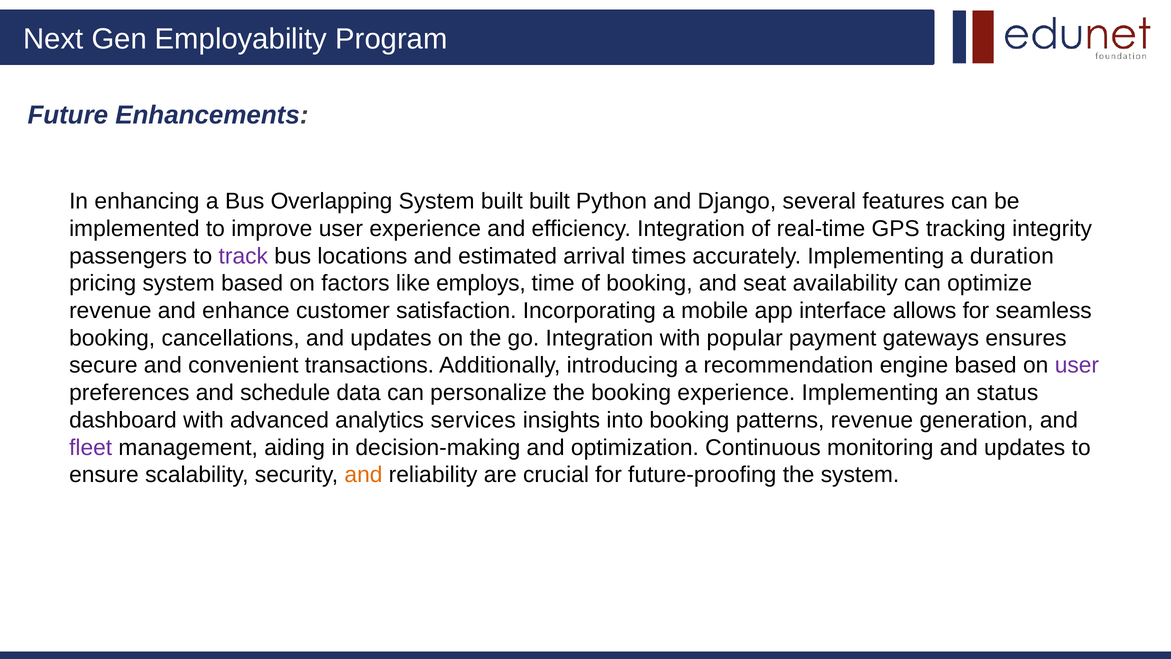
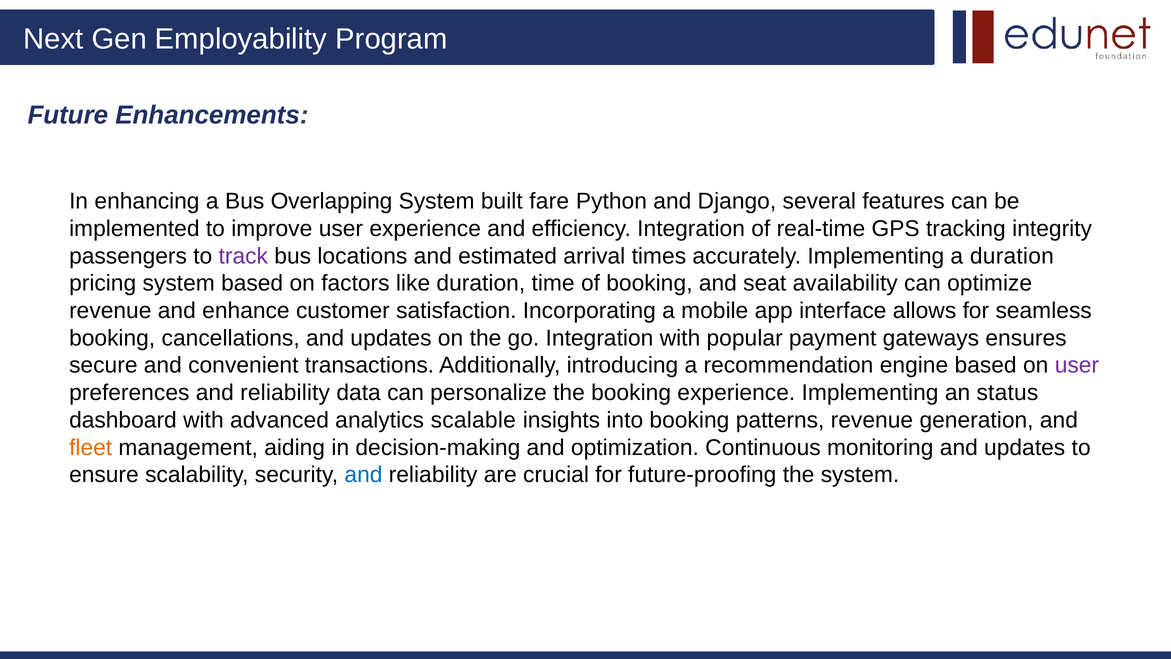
built built: built -> fare (549, 201)
like employs: employs -> duration (481, 283)
preferences and schedule: schedule -> reliability (285, 393)
services: services -> scalable (473, 420)
fleet colour: purple -> orange (91, 447)
and colour: orange -> blue (363, 475)
